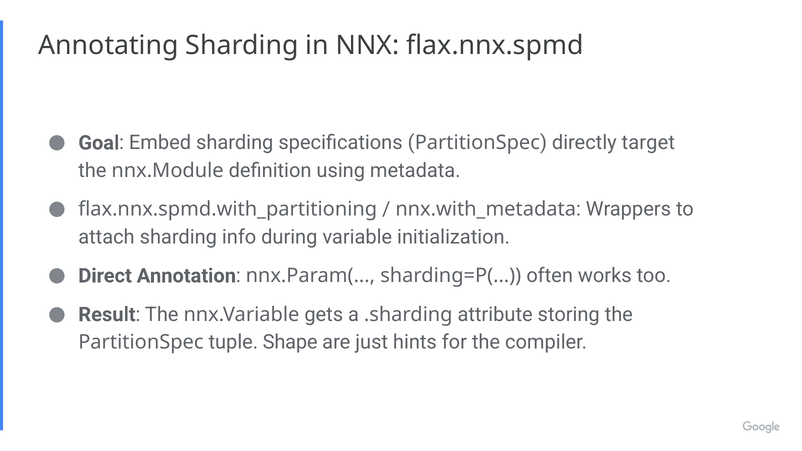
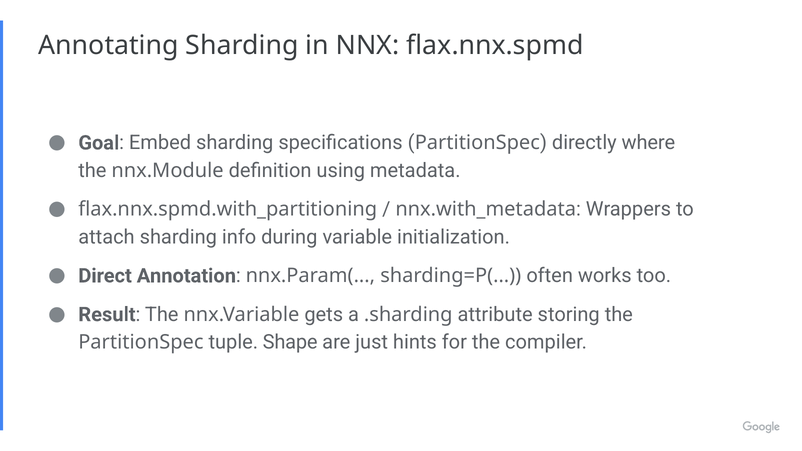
target: target -> where (648, 143)
